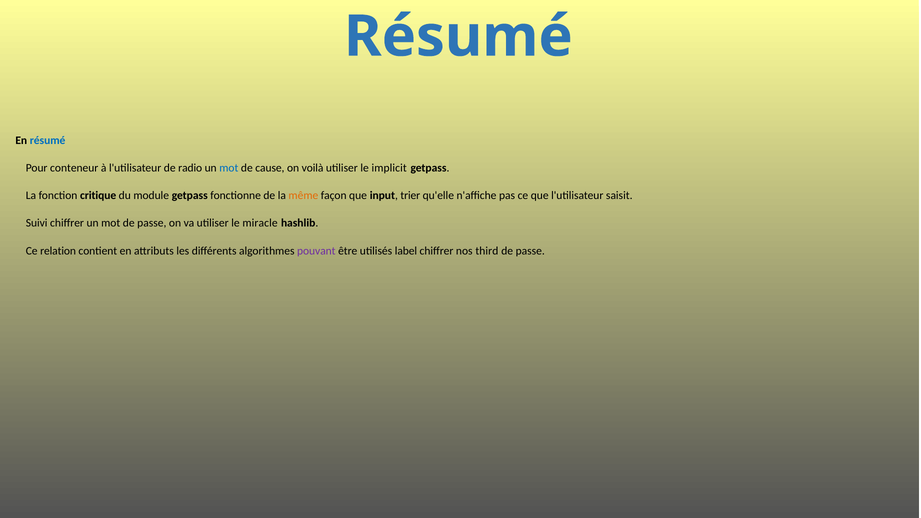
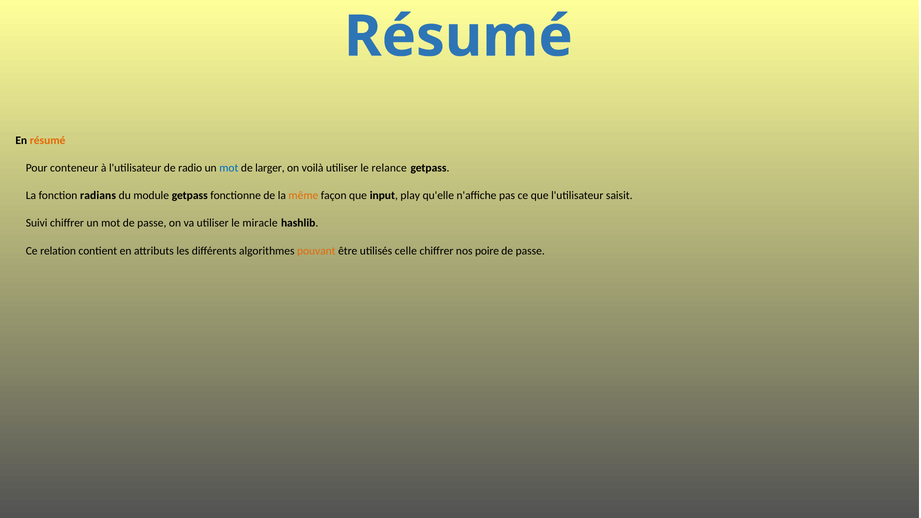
résumé colour: blue -> orange (48, 140)
cause: cause -> larger (270, 168)
implicit: implicit -> relance (389, 168)
critique: critique -> radians (98, 196)
trier: trier -> play (410, 196)
pouvant colour: purple -> orange (316, 251)
label: label -> celle (406, 251)
third: third -> poire (487, 251)
